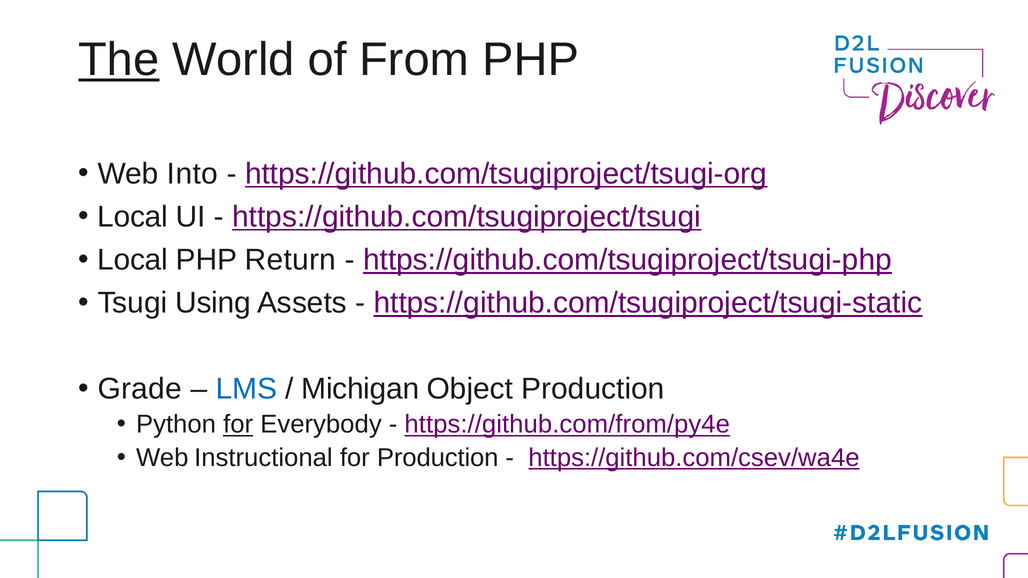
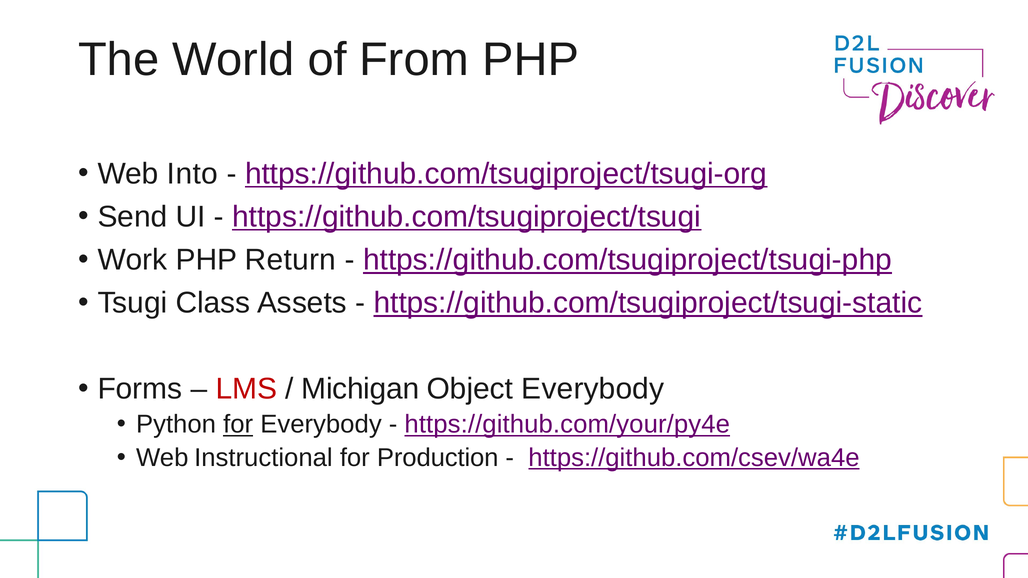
The underline: present -> none (119, 60)
Local: Local -> Send (132, 217)
Local: Local -> Work (132, 260)
Using: Using -> Class (213, 303)
Grade: Grade -> Forms (140, 389)
LMS colour: blue -> red (246, 389)
Object Production: Production -> Everybody (593, 389)
https://github.com/from/py4e: https://github.com/from/py4e -> https://github.com/your/py4e (567, 425)
